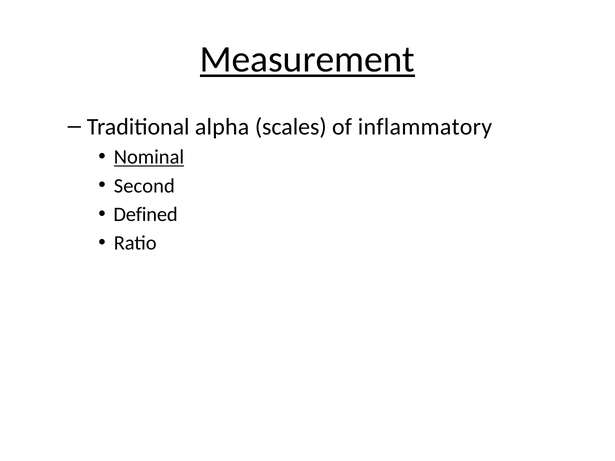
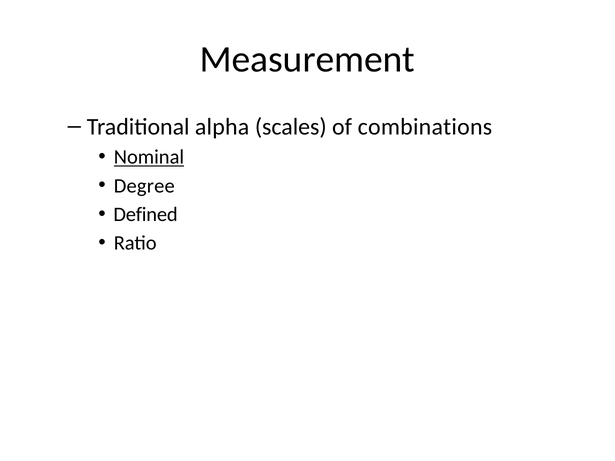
Measurement underline: present -> none (307, 60)
inflammatory: inflammatory -> combinations (425, 127)
Second: Second -> Degree (144, 186)
